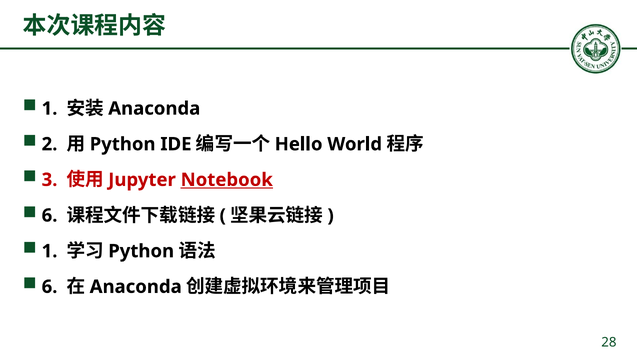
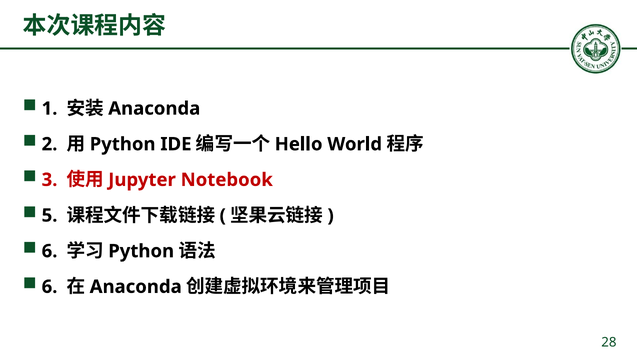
Notebook underline: present -> none (227, 180)
6: 6 -> 5 (50, 216)
1: 1 -> 6 (50, 251)
